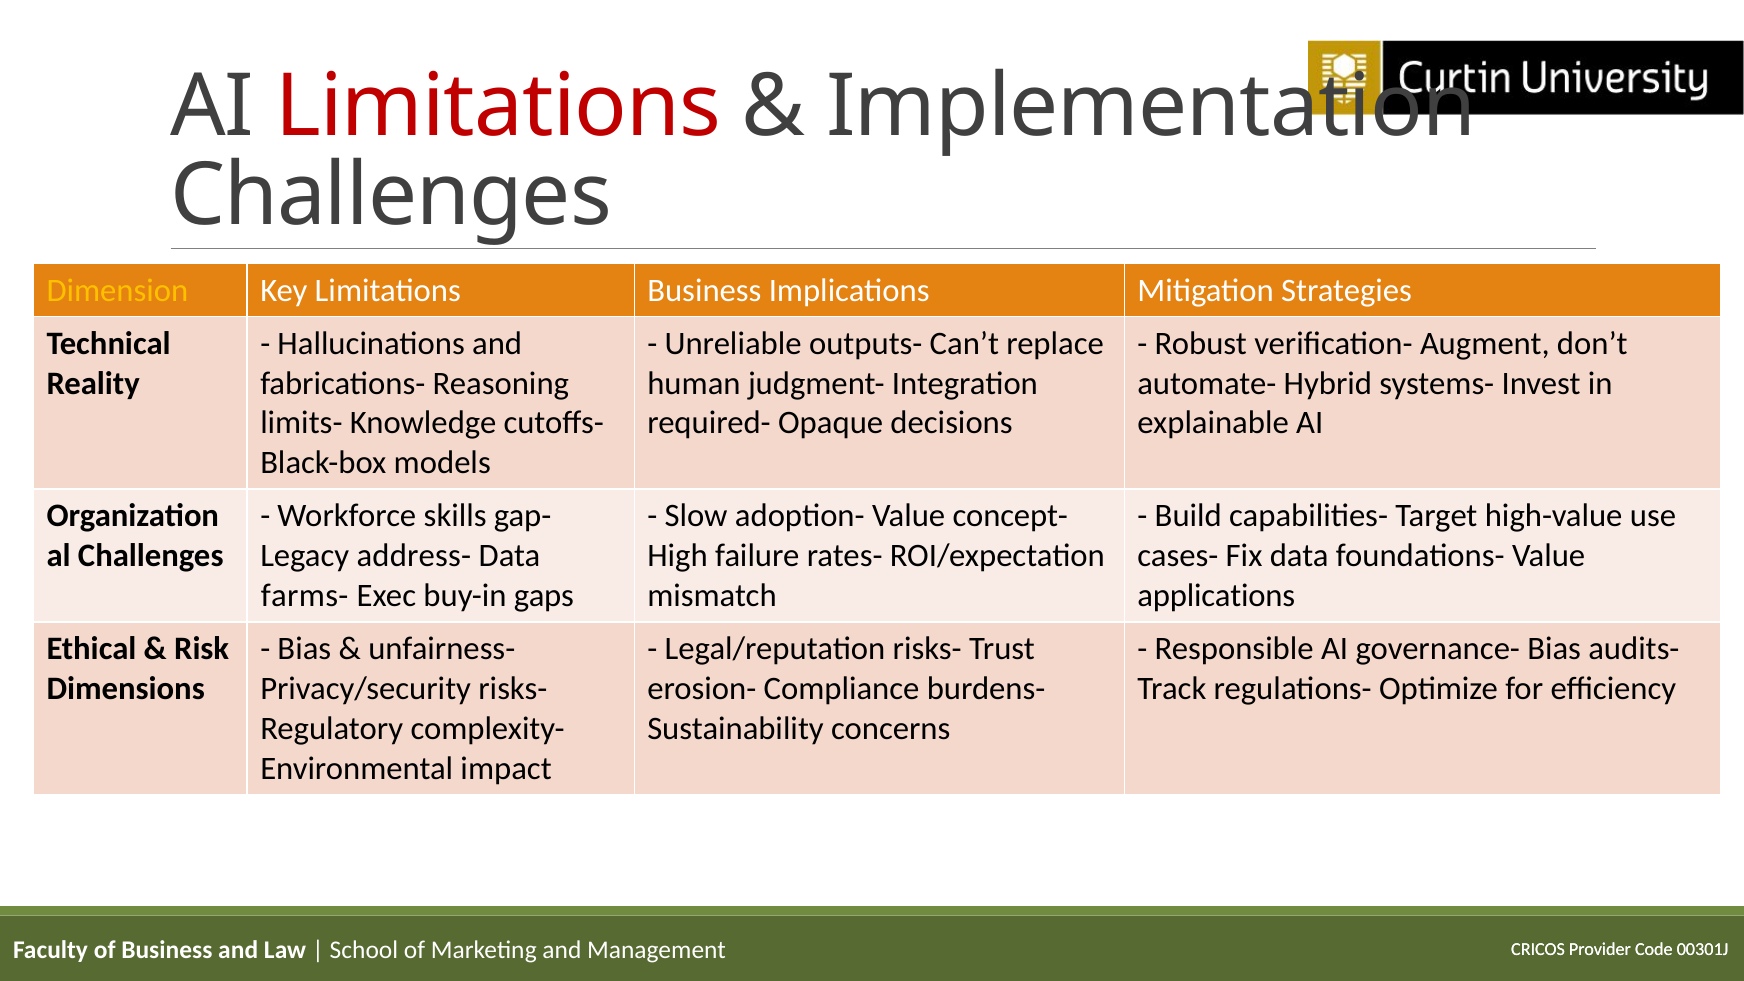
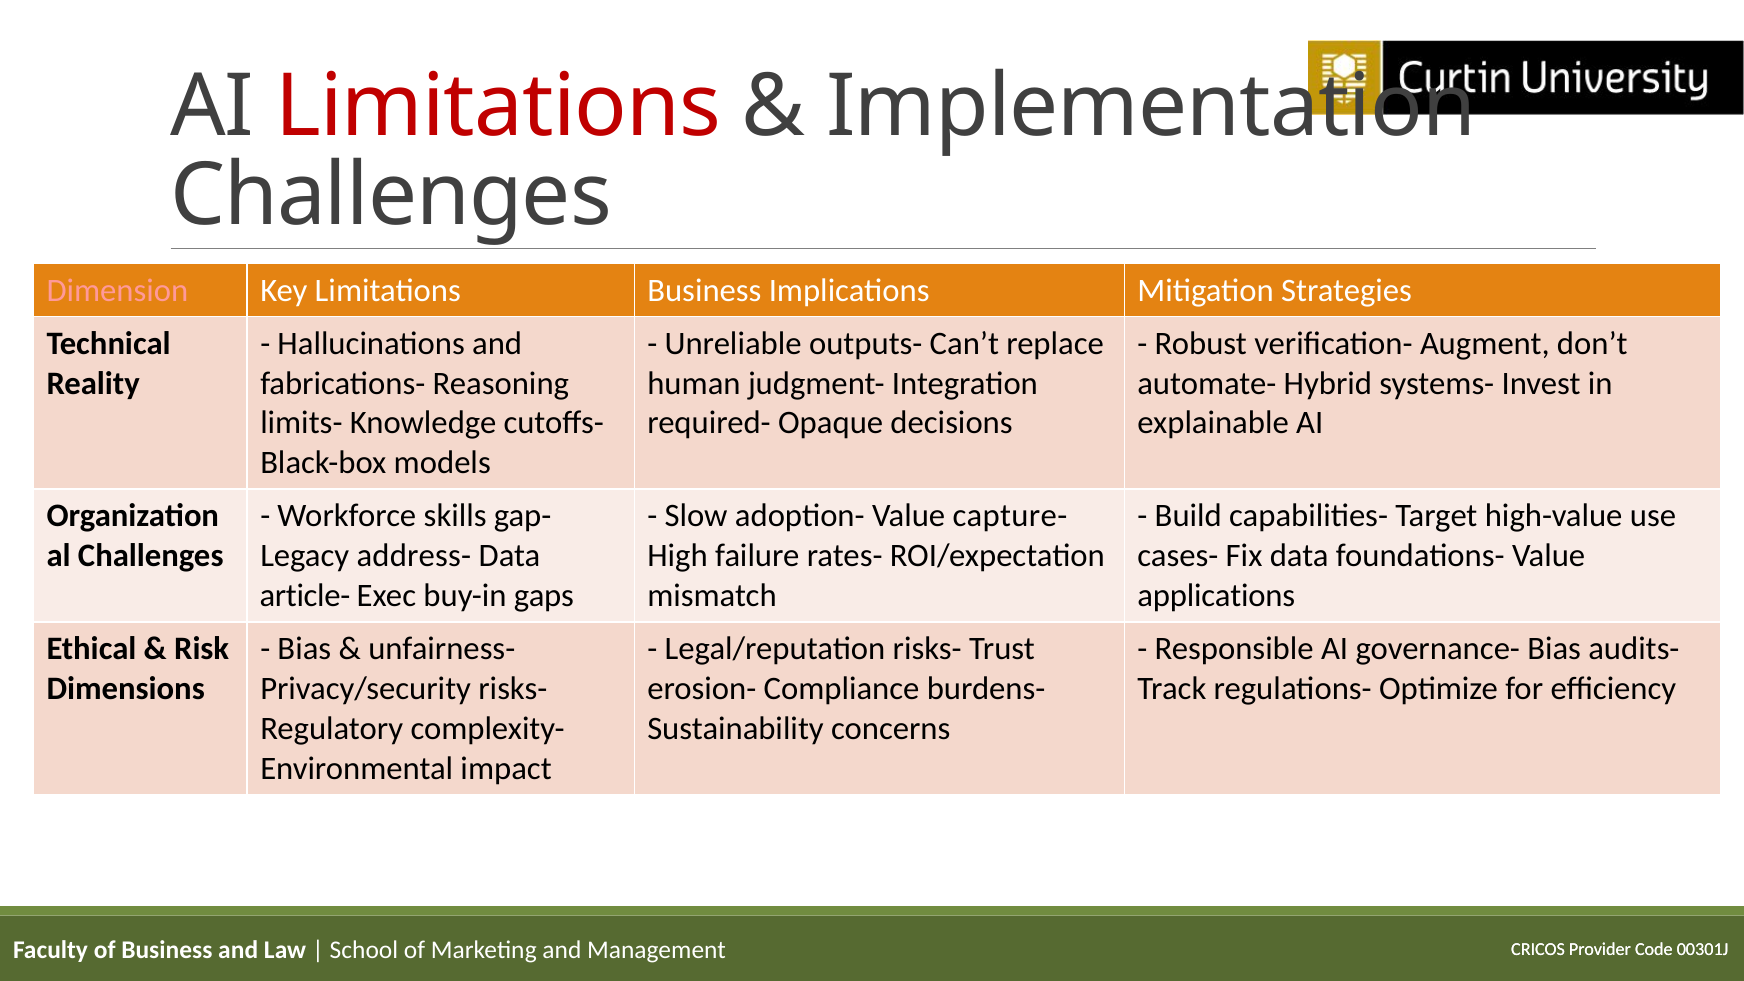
Dimension colour: yellow -> pink (117, 290)
concept-: concept- -> capture- (1010, 516)
farms-: farms- -> article- (305, 596)
